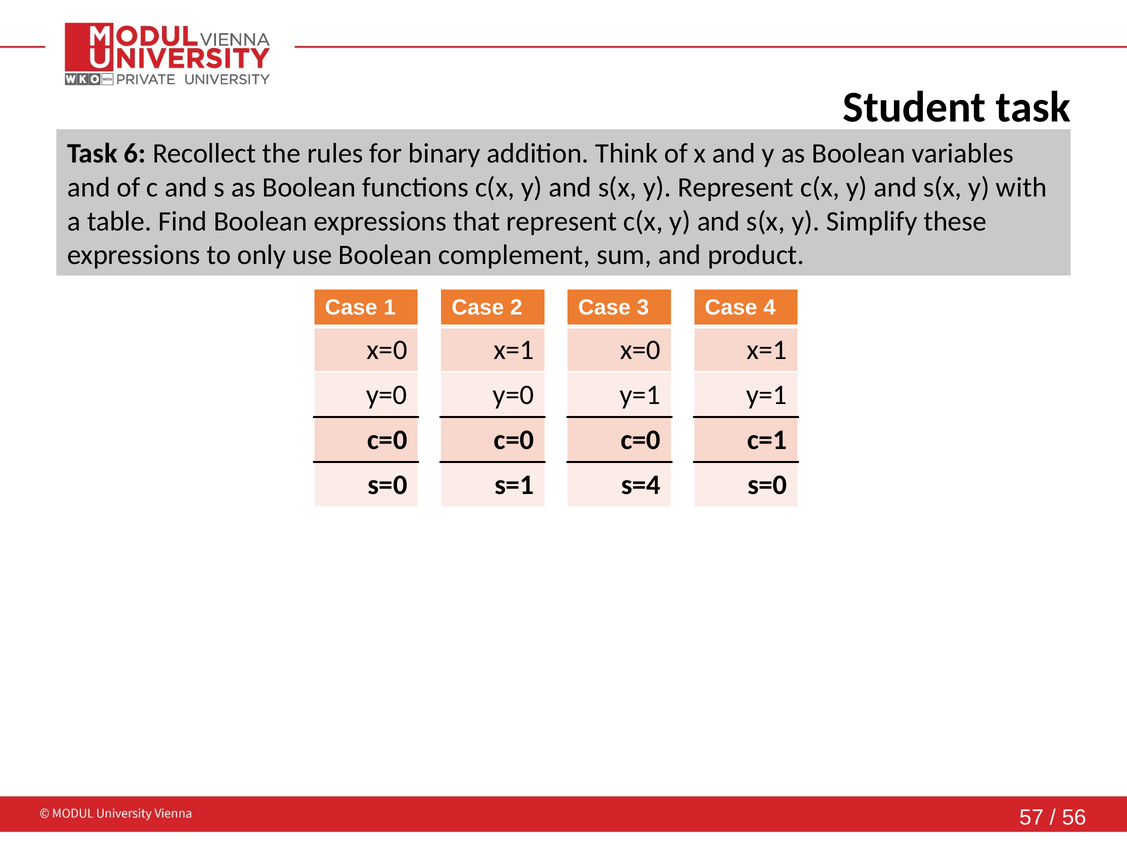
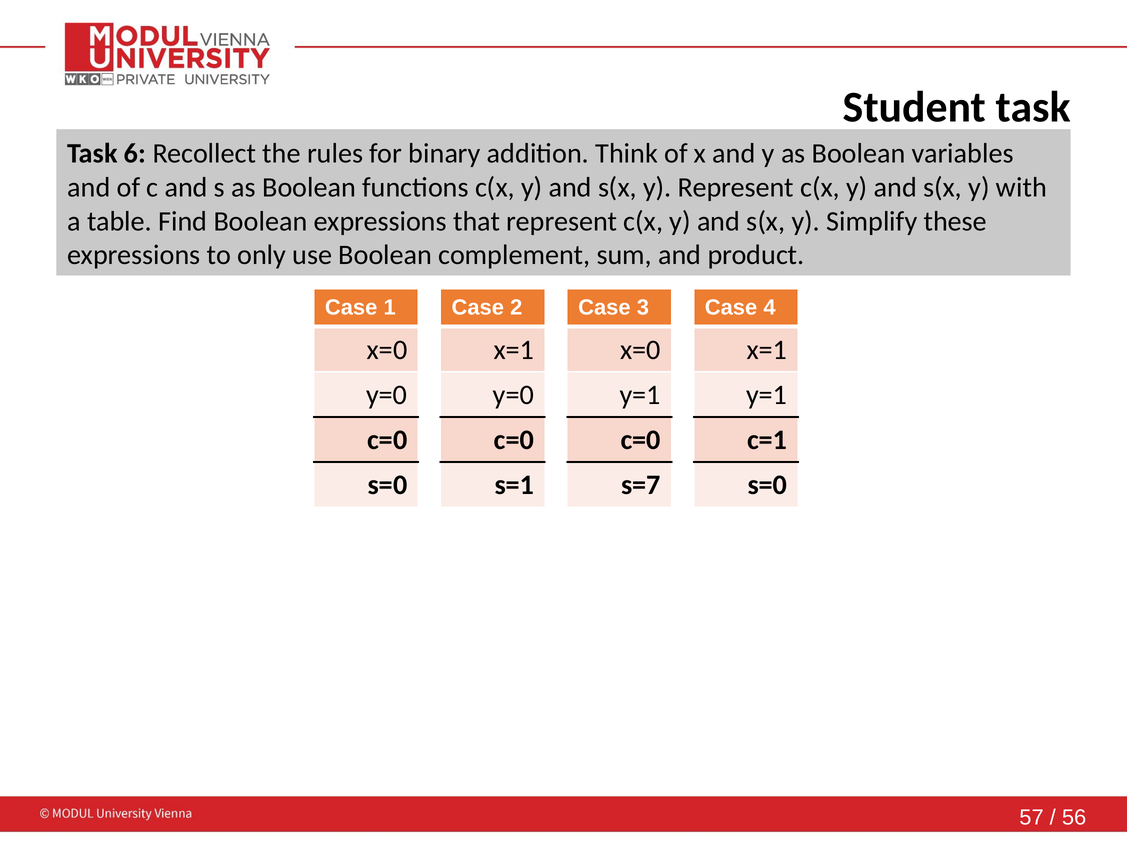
s=4: s=4 -> s=7 (641, 485)
